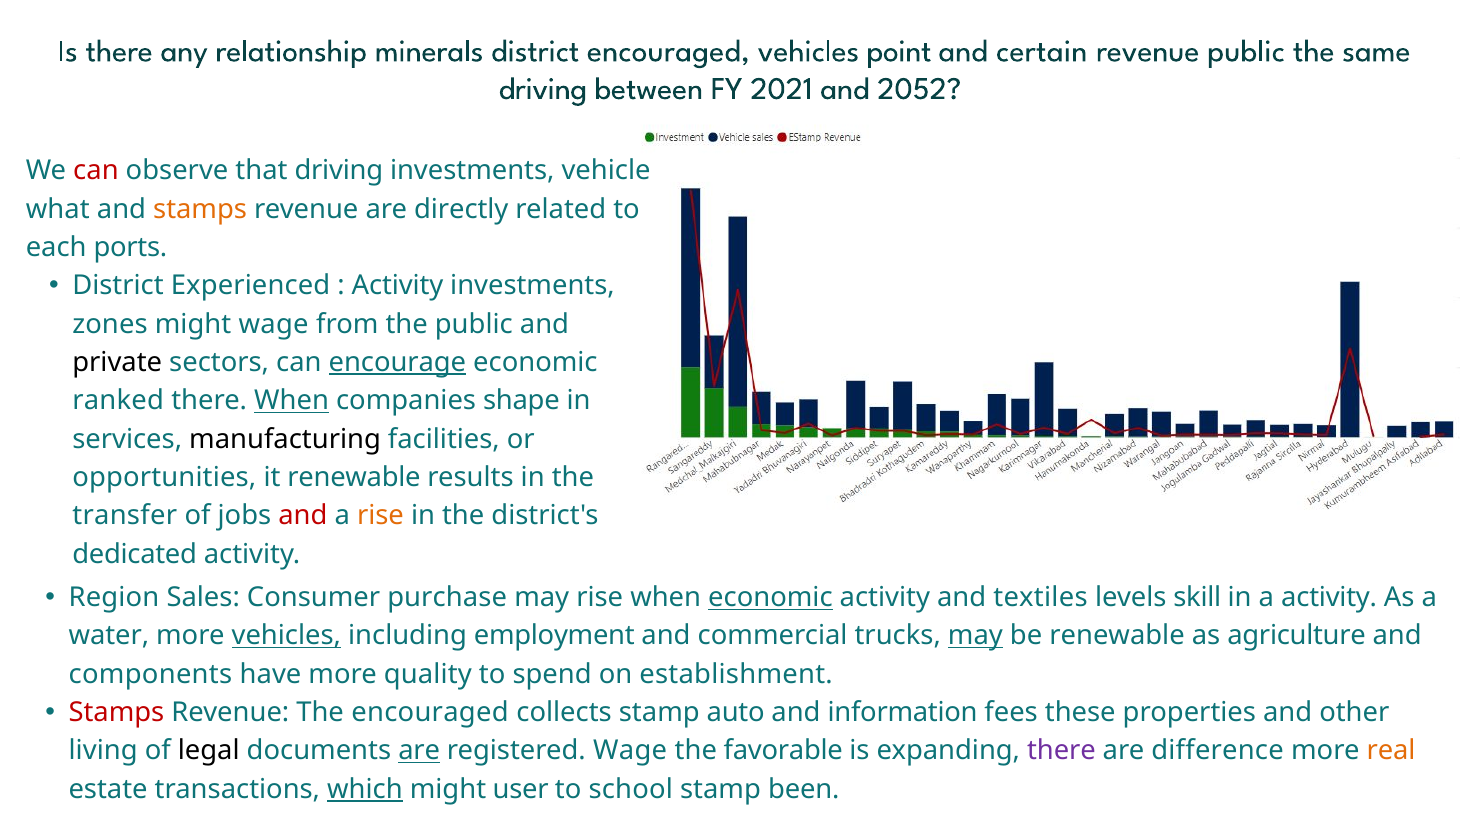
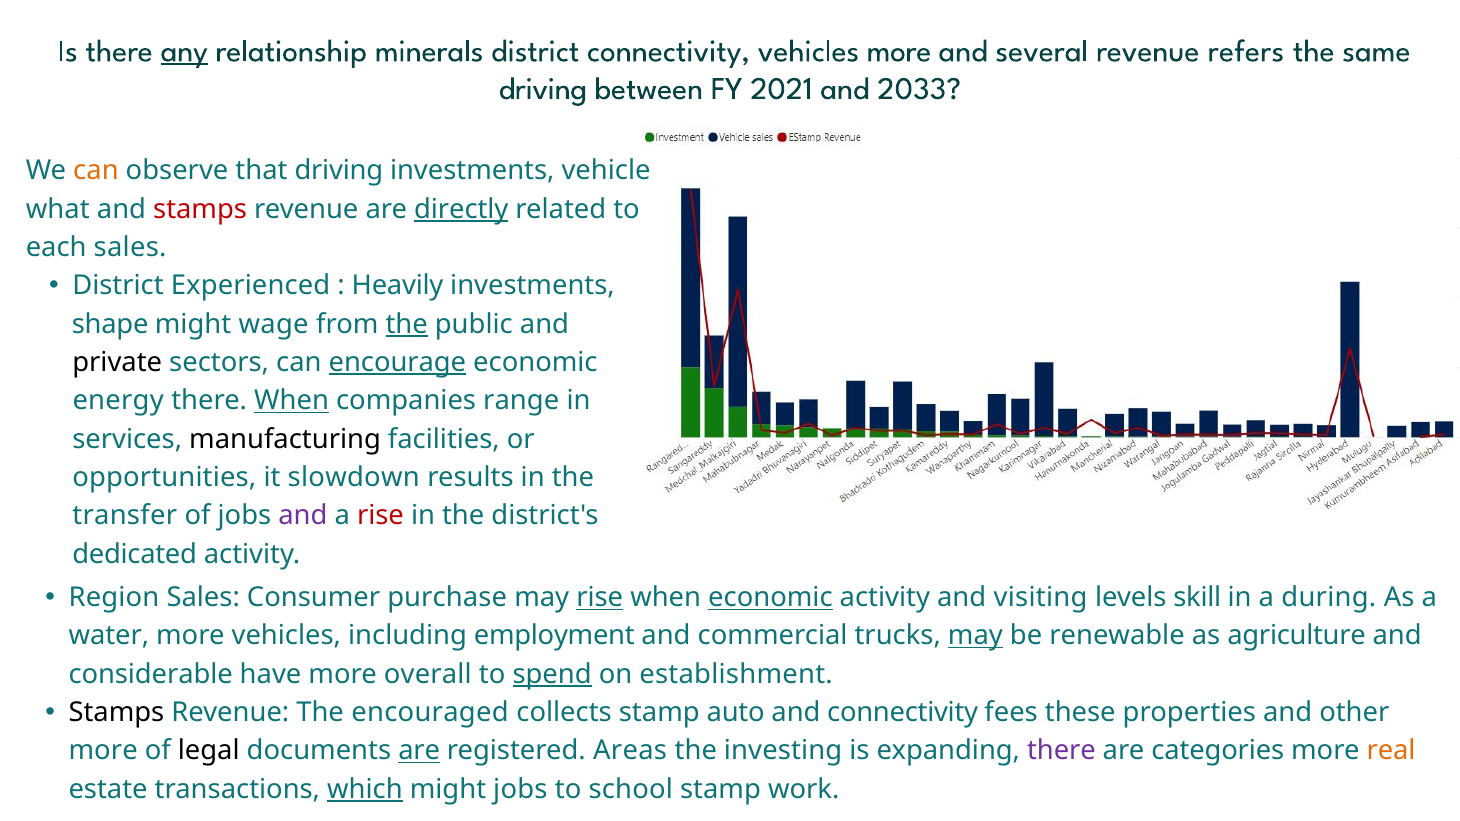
any underline: none -> present (184, 51)
district encouraged: encouraged -> connectivity (668, 51)
vehicles point: point -> more (899, 51)
certain: certain -> several (1042, 51)
revenue public: public -> refers (1246, 51)
2052: 2052 -> 2033 (919, 89)
can colour: red -> orange (96, 171)
stamps colour: orange -> red (200, 209)
directly underline: none -> present (461, 209)
each ports: ports -> sales (130, 247)
Activity: Activity -> Heavily (398, 286)
zones: zones -> shape (110, 324)
the underline: none -> present (407, 324)
ranked: ranked -> energy (118, 401)
shape: shape -> range (521, 401)
it renewable: renewable -> slowdown (354, 477)
and colour: red -> purple (303, 516)
rise colour: orange -> red (380, 516)
rise underline: none -> present (600, 598)
textiles: textiles -> visiting (1041, 598)
a activity: activity -> during (1329, 598)
vehicles underline: present -> none (286, 636)
components: components -> considerable (151, 674)
quality: quality -> overall (428, 674)
spend underline: none -> present (552, 674)
Stamps colour: red -> black (116, 713)
and information: information -> connectivity (903, 713)
living: living -> more (103, 751)
registered Wage: Wage -> Areas (630, 751)
favorable: favorable -> investing (783, 751)
difference: difference -> categories (1218, 751)
might user: user -> jobs (520, 789)
been: been -> work (804, 789)
